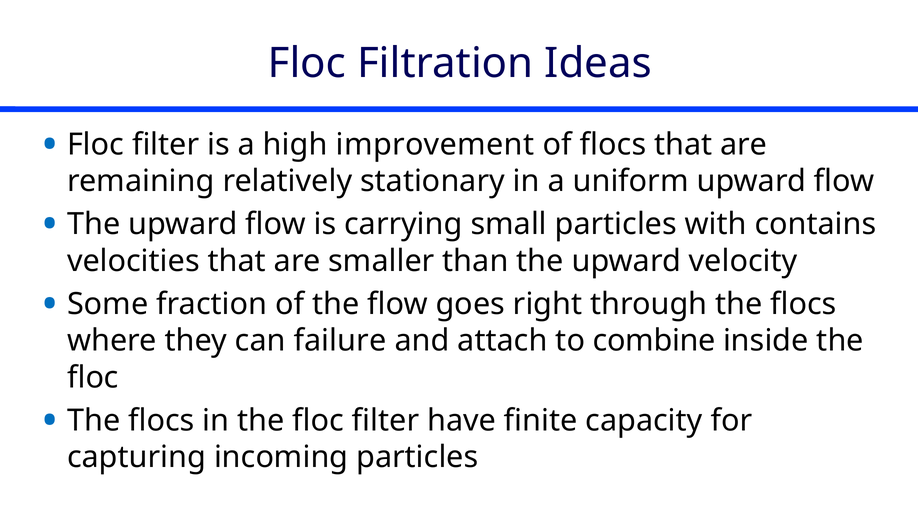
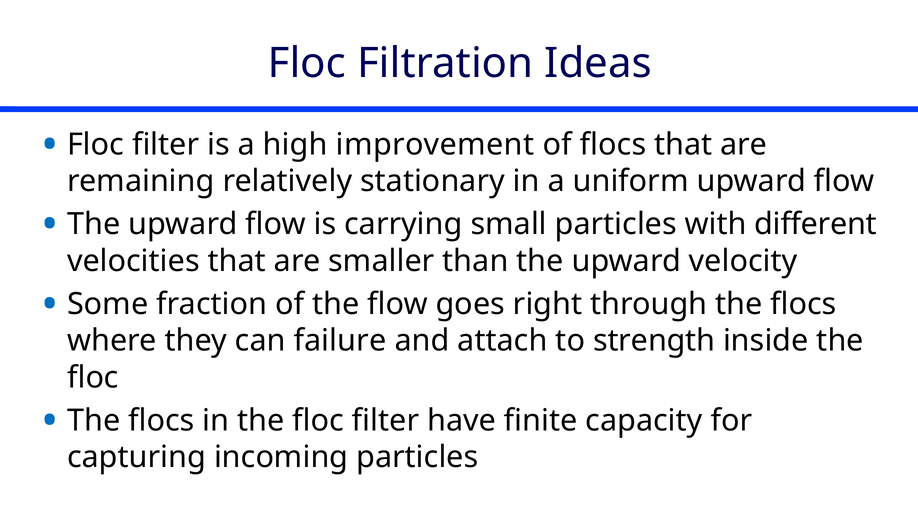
contains: contains -> different (816, 224)
combine: combine -> strength (654, 340)
